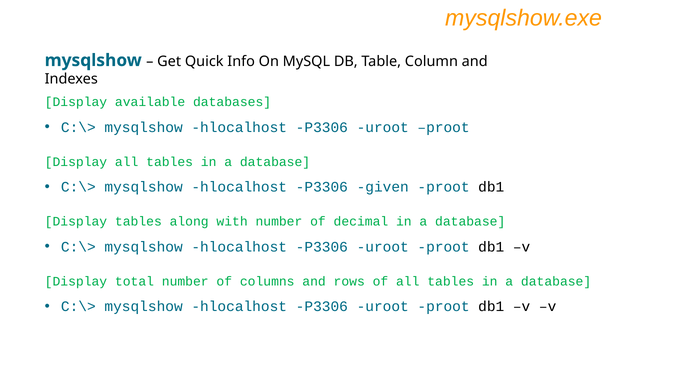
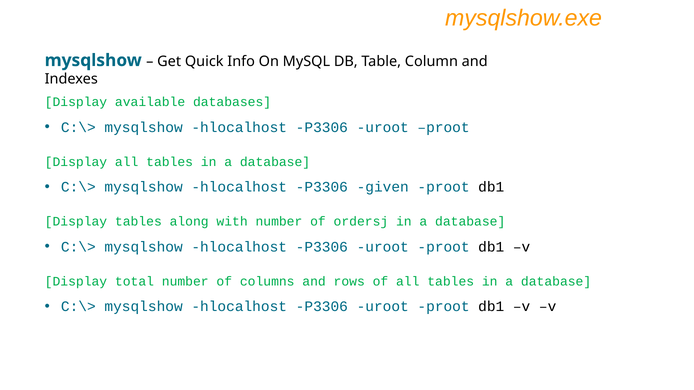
decimal: decimal -> ordersj (361, 222)
